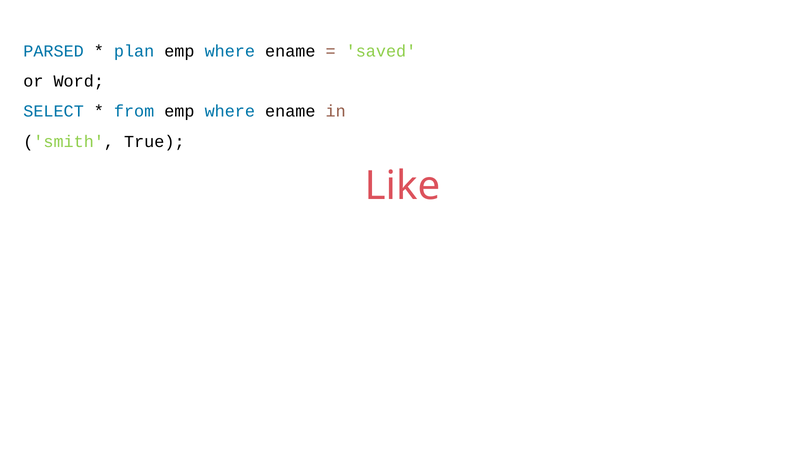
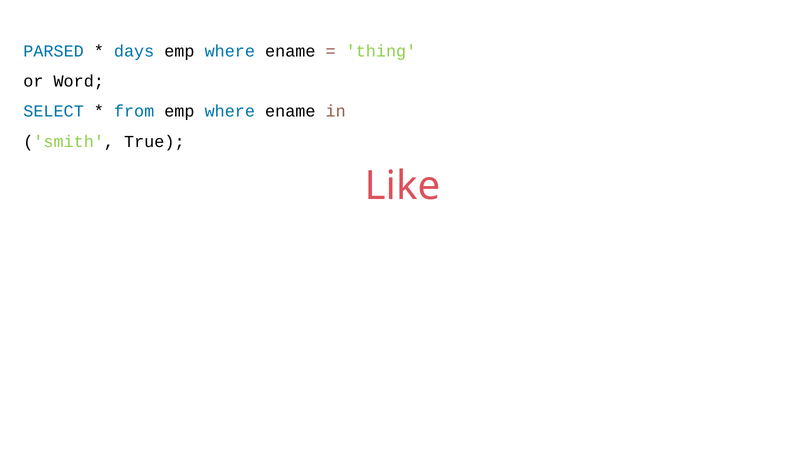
plan: plan -> days (134, 51)
saved: saved -> thing (381, 51)
